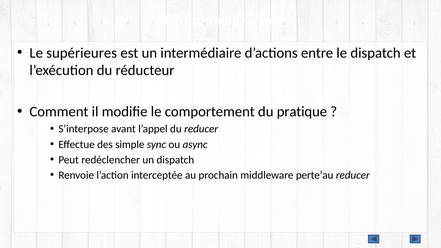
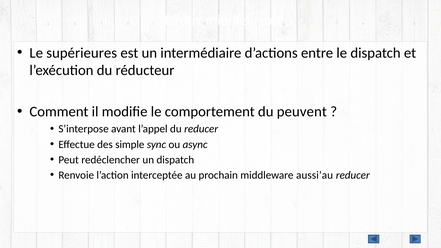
pratique: pratique -> peuvent (302, 112)
perte’au: perte’au -> aussi’au (315, 175)
